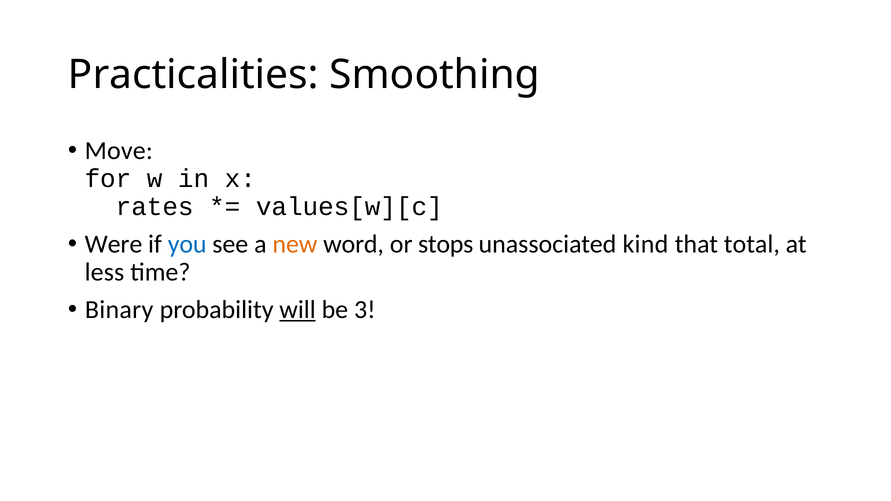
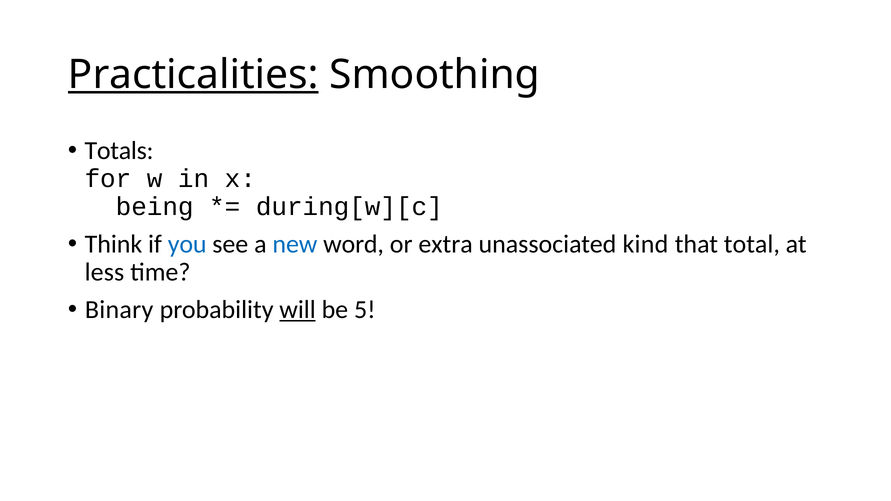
Practicalities underline: none -> present (193, 75)
Move: Move -> Totals (119, 151)
rates: rates -> being (155, 207)
values[w][c: values[w][c -> during[w][c (349, 207)
Were: Were -> Think (113, 244)
new colour: orange -> blue (295, 244)
stops: stops -> extra (446, 244)
3: 3 -> 5 (365, 310)
